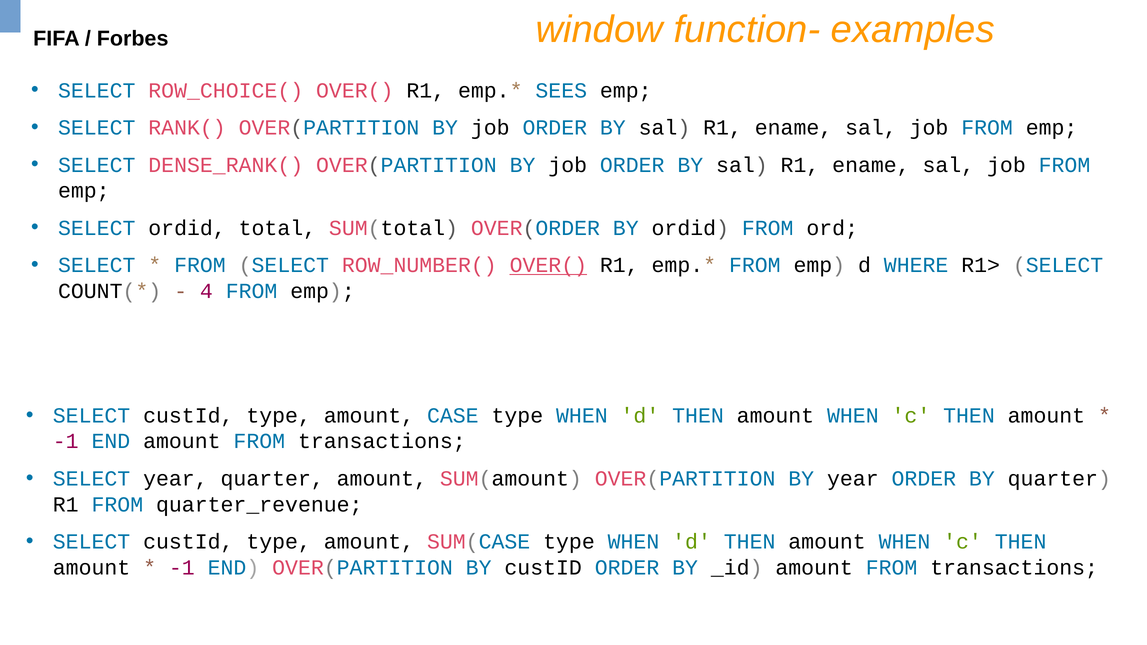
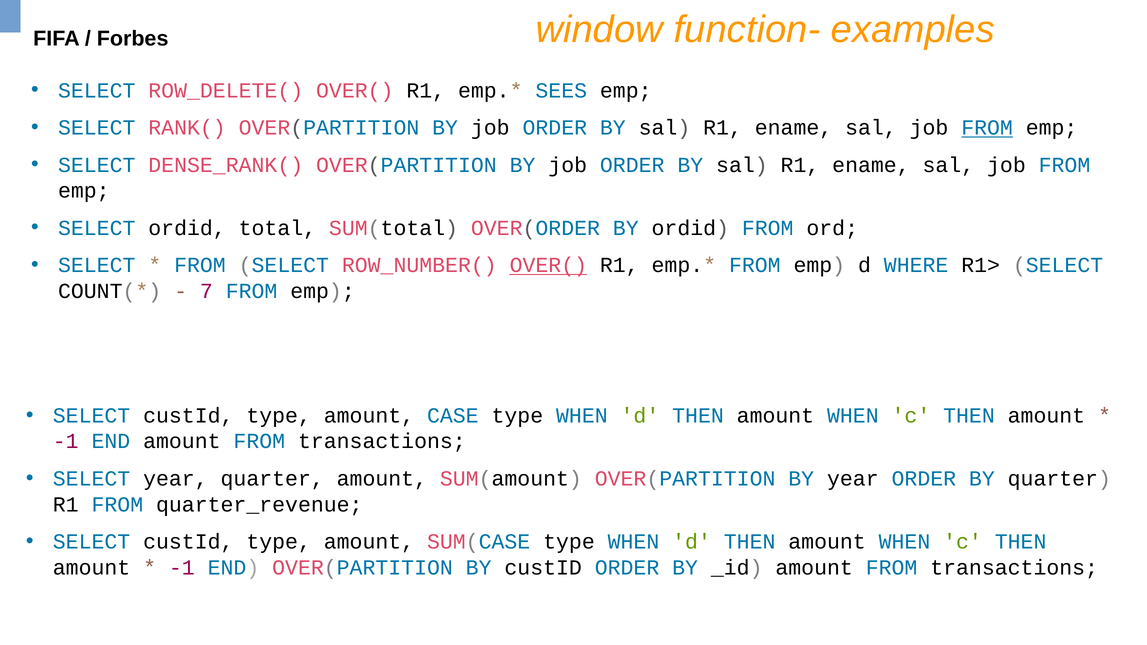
ROW_CHOICE(: ROW_CHOICE( -> ROW_DELETE( (226, 91)
FROM underline: none -> present (987, 128)
4: 4 -> 7 (206, 291)
